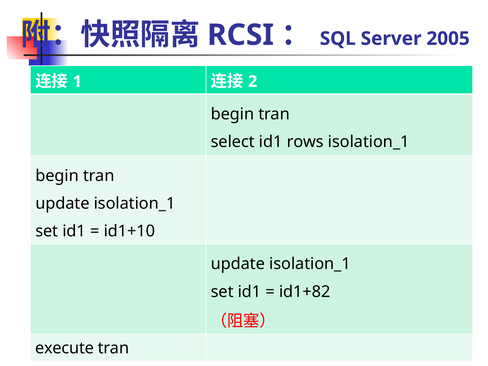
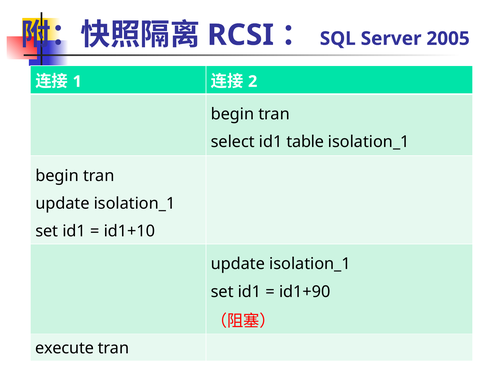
rows: rows -> table (305, 142)
id1+82: id1+82 -> id1+90 (305, 292)
